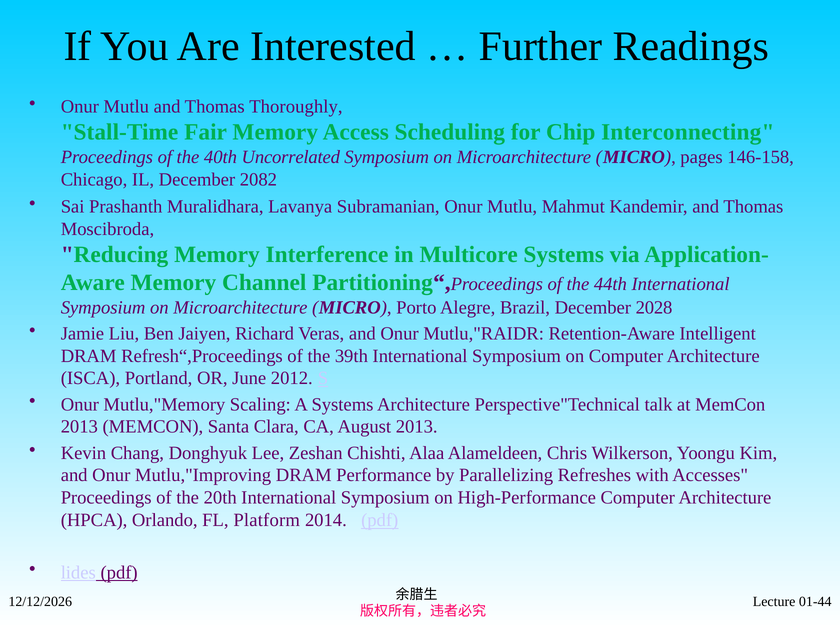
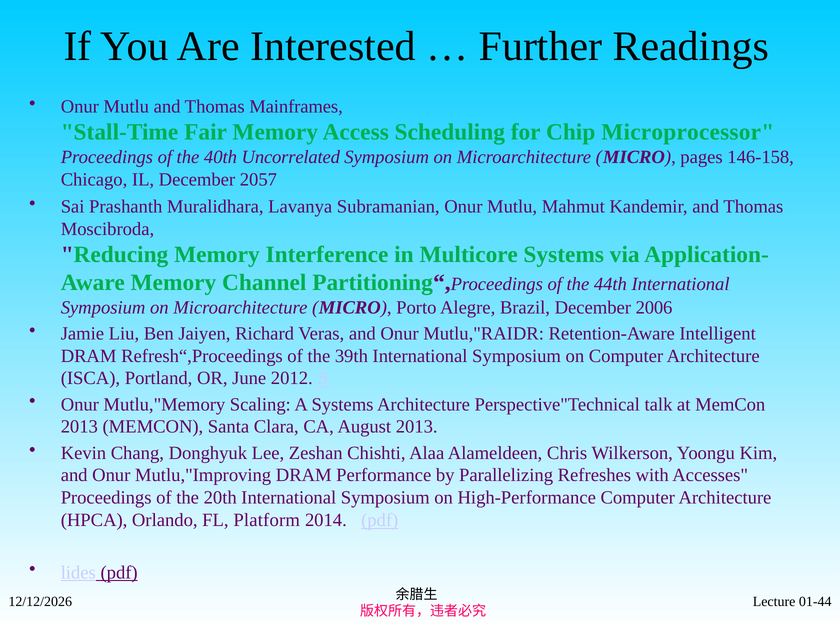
Thoroughly: Thoroughly -> Mainframes (296, 107)
Interconnecting: Interconnecting -> Microprocessor (688, 132)
2082: 2082 -> 2057 (258, 180)
2028: 2028 -> 2006 (654, 307)
